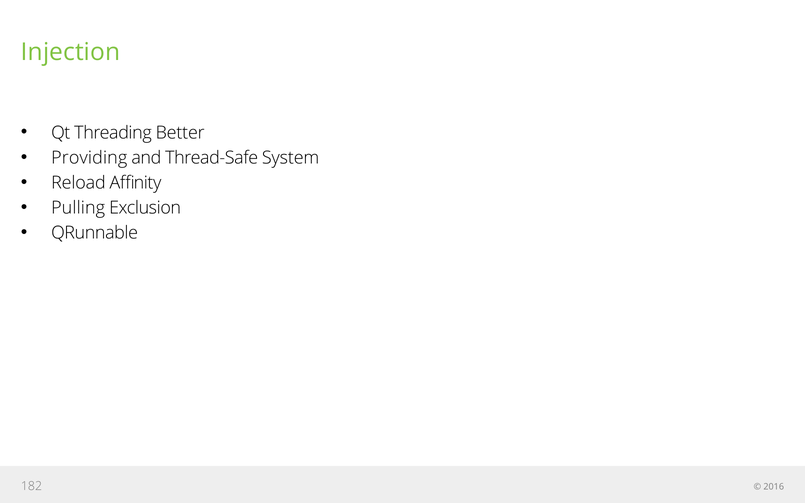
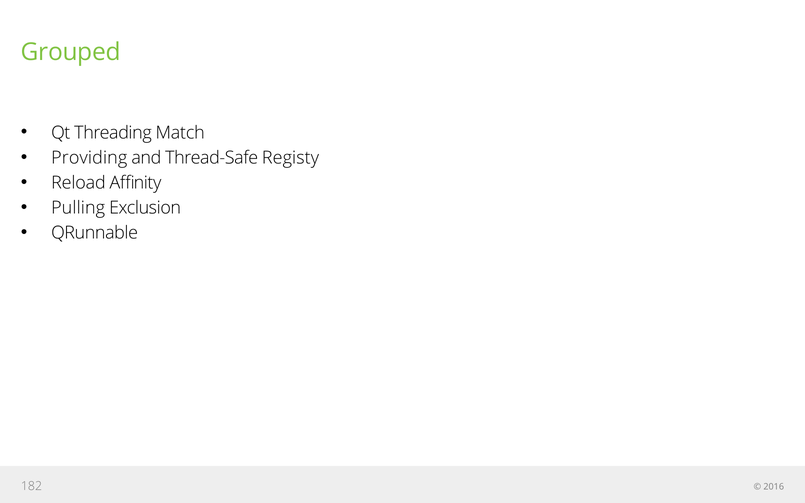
Injection: Injection -> Grouped (71, 52)
Better: Better -> Match (180, 133)
System: System -> Registy (291, 158)
